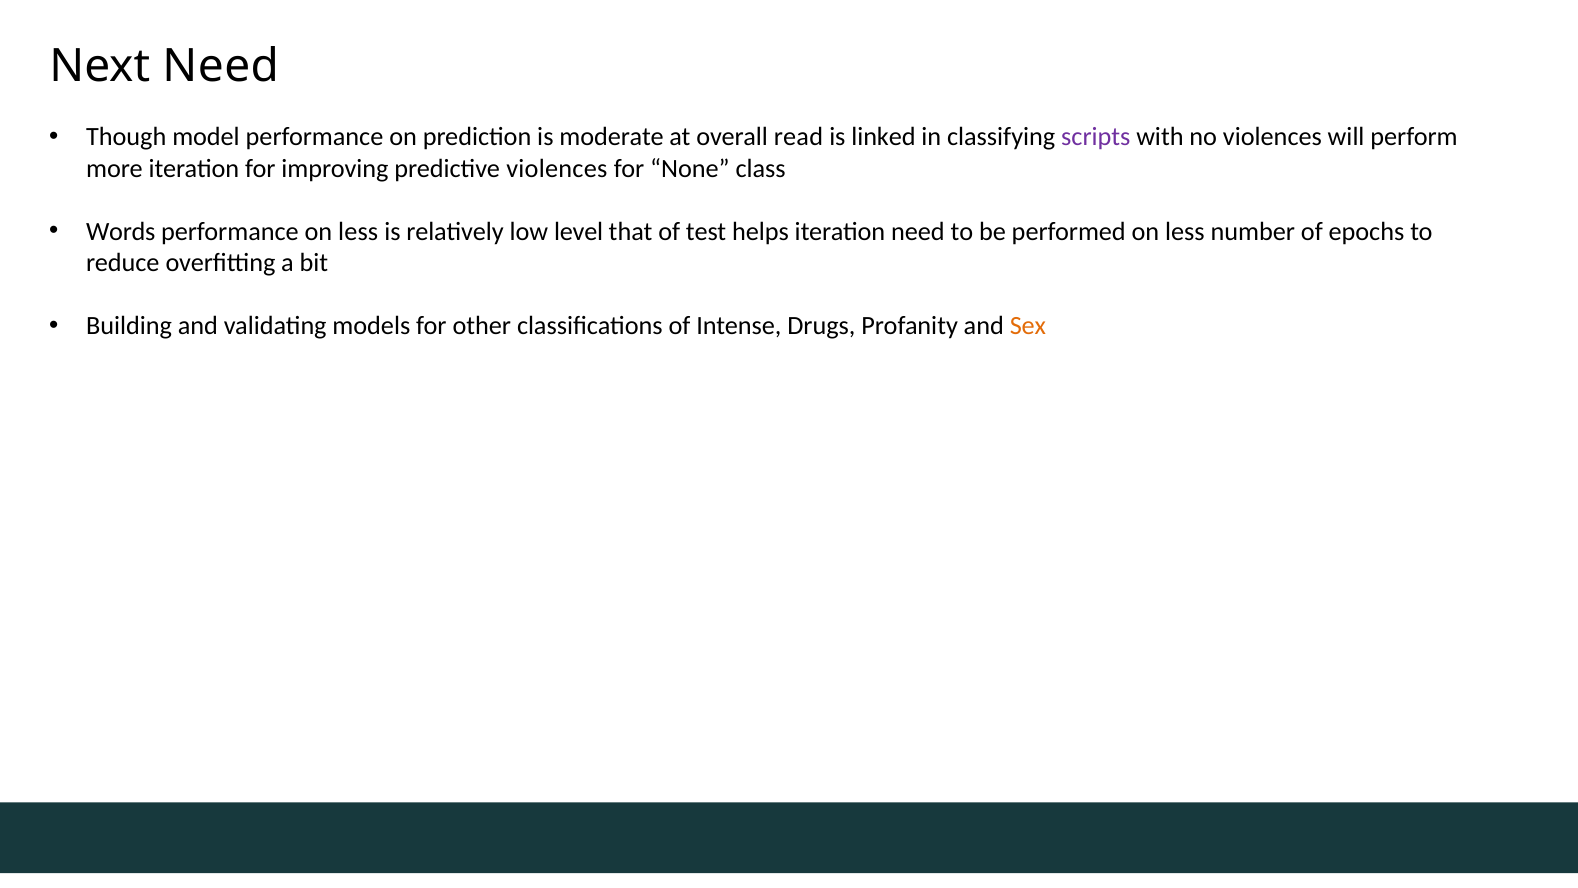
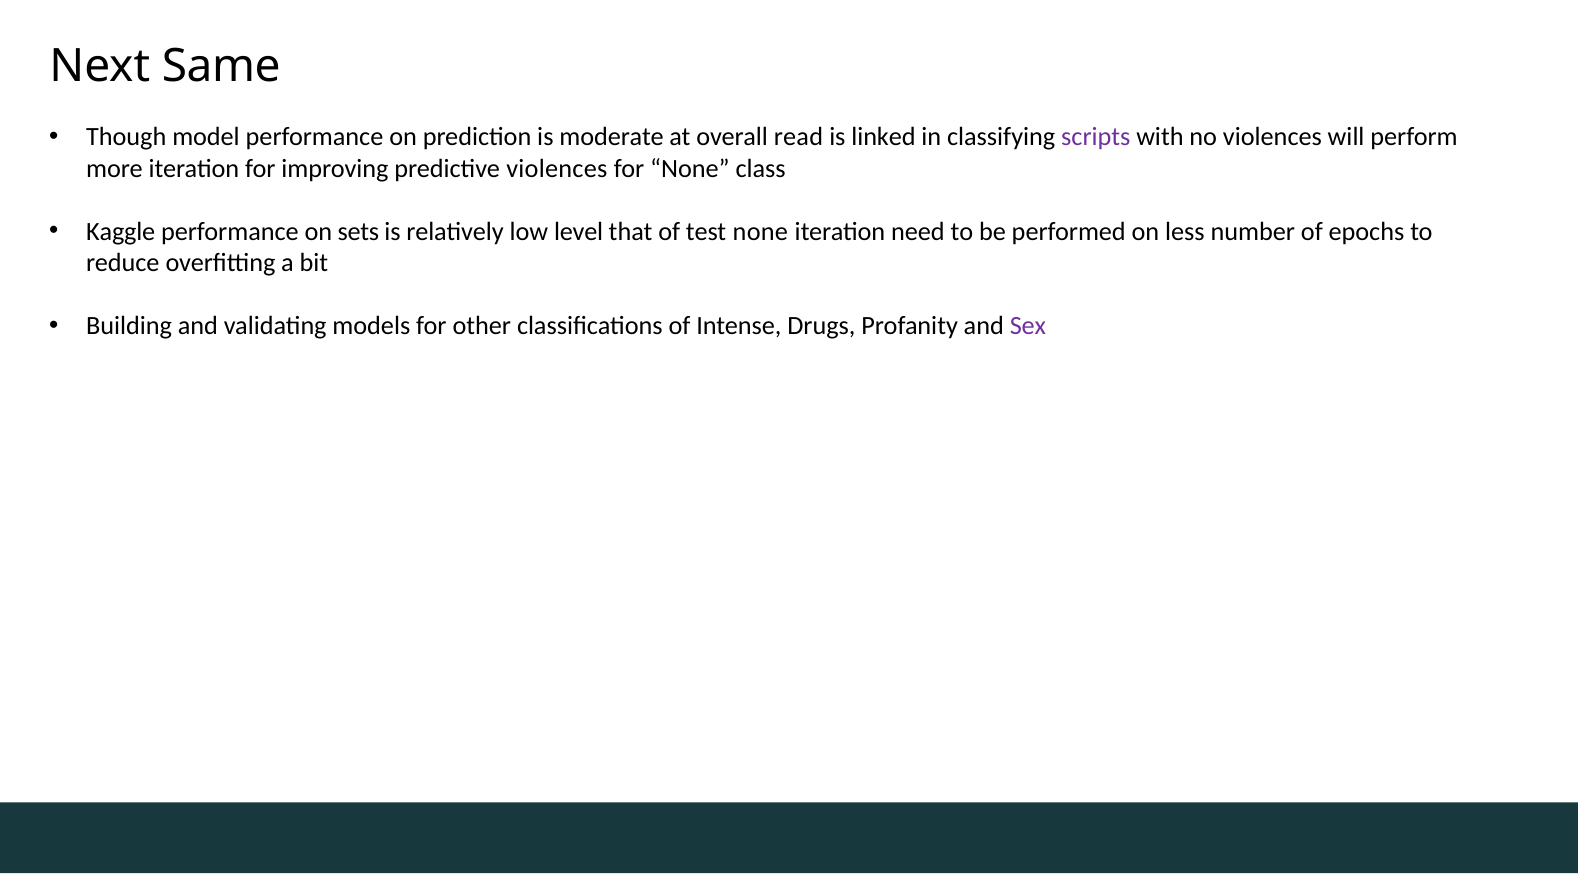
Next Need: Need -> Same (221, 66)
Words: Words -> Kaggle (121, 232)
performance on less: less -> sets (358, 232)
test helps: helps -> none (760, 232)
Sex colour: orange -> purple (1028, 326)
